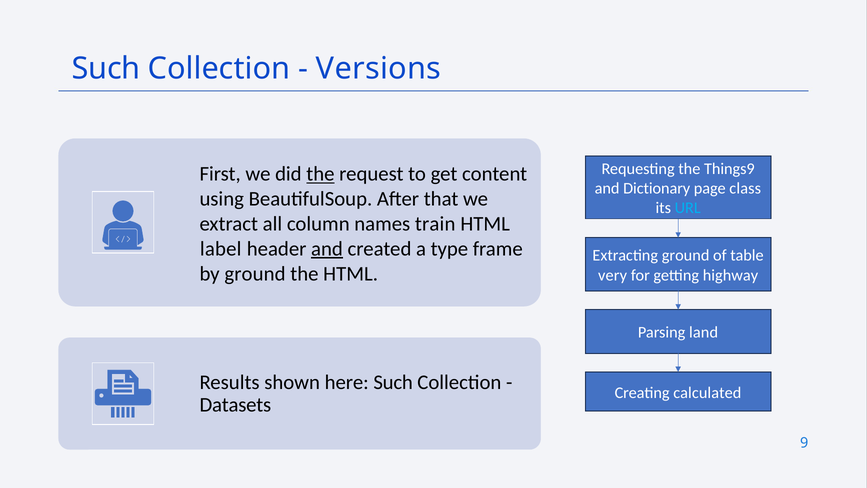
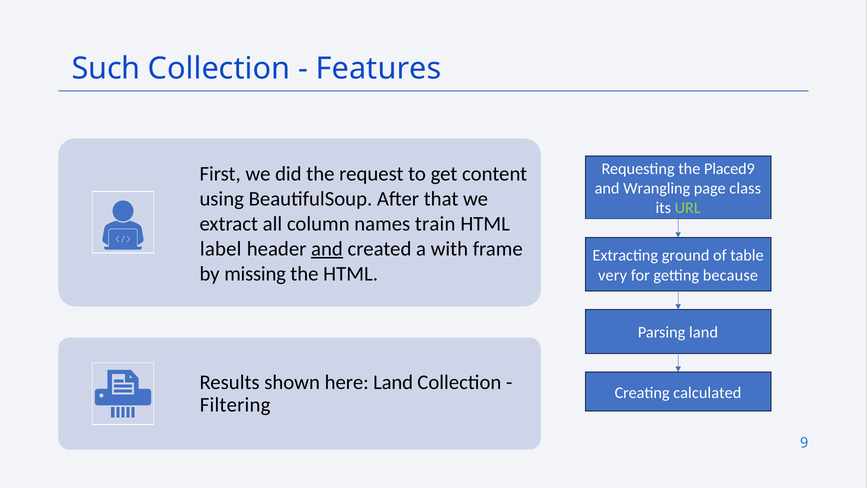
Versions: Versions -> Features (379, 69)
Things9: Things9 -> Placed9 (729, 169)
the underline: present -> none (320, 174)
Dictionary: Dictionary -> Wrangling (657, 188)
URL colour: light blue -> light green (688, 208)
type: type -> with (449, 249)
ground: ground -> missing (255, 274)
highway: highway -> because (730, 275)
Such: Such -> Land (393, 382)
Datasets: Datasets -> Filtering (235, 404)
